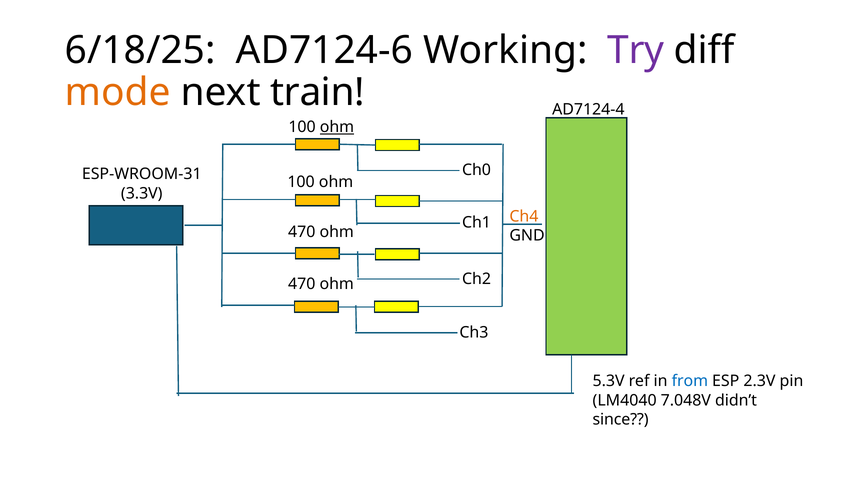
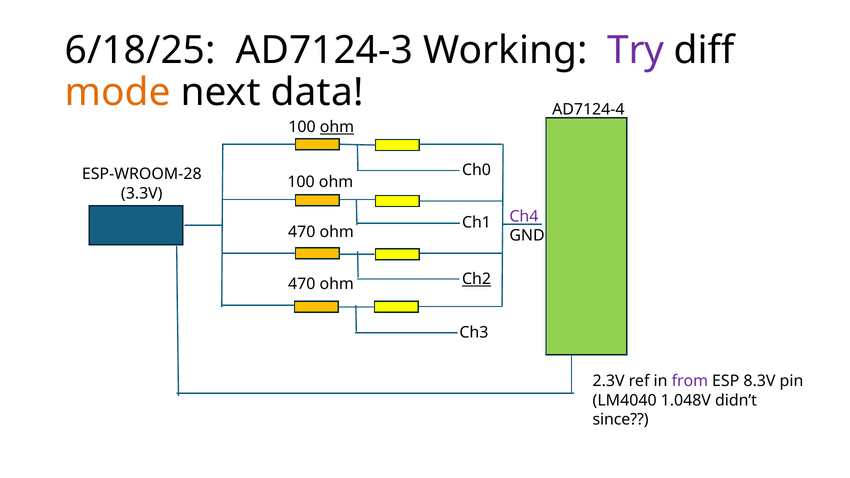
AD7124-6: AD7124-6 -> AD7124-3 (324, 50)
train: train -> data (317, 92)
ESP-WROOM-31: ESP-WROOM-31 -> ESP-WROOM-28 (142, 174)
Ch4 colour: orange -> purple (524, 217)
Ch2 underline: none -> present (477, 279)
5.3V: 5.3V -> 2.3V (609, 381)
from colour: blue -> purple (690, 381)
2.3V: 2.3V -> 8.3V (759, 381)
7.048V: 7.048V -> 1.048V (686, 400)
